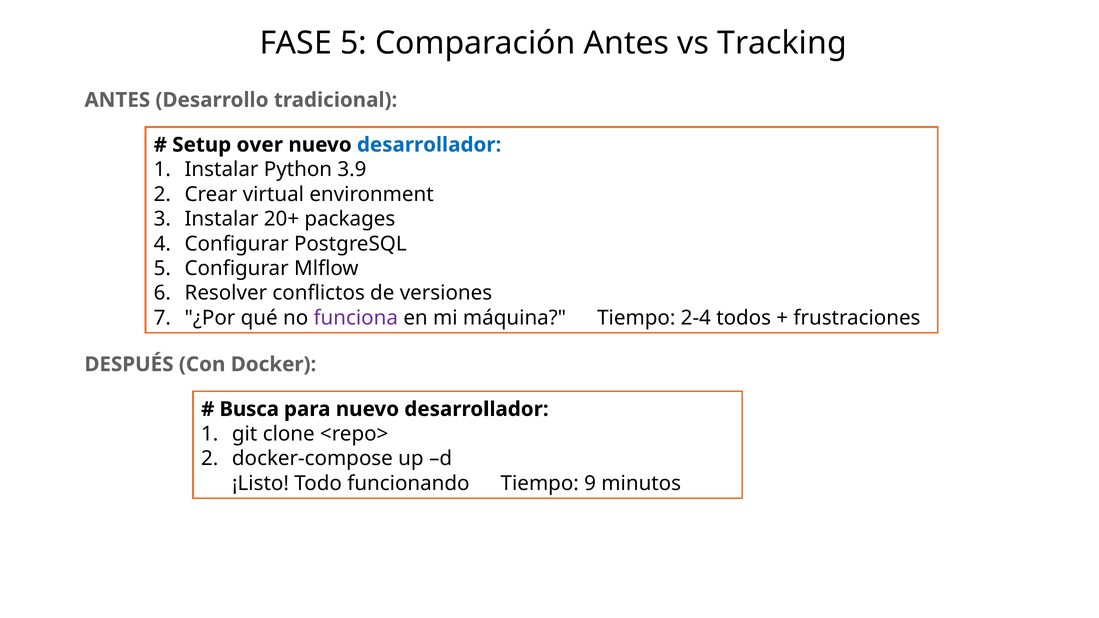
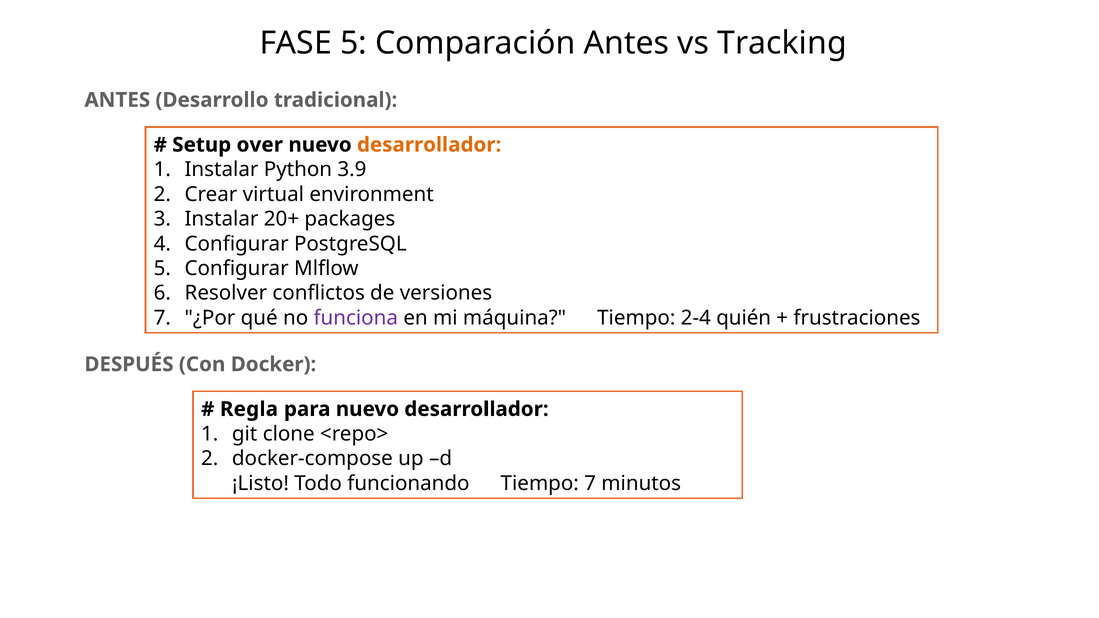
desarrollador colour: blue -> orange (429, 145)
todos: todos -> quién (744, 318)
Busca: Busca -> Regla (249, 409)
Tiempo 9: 9 -> 7 (590, 483)
